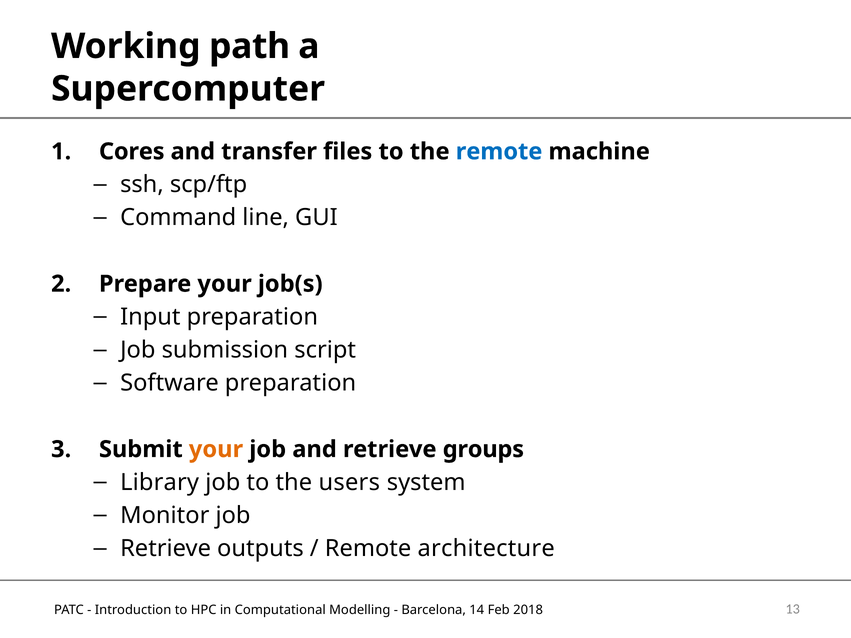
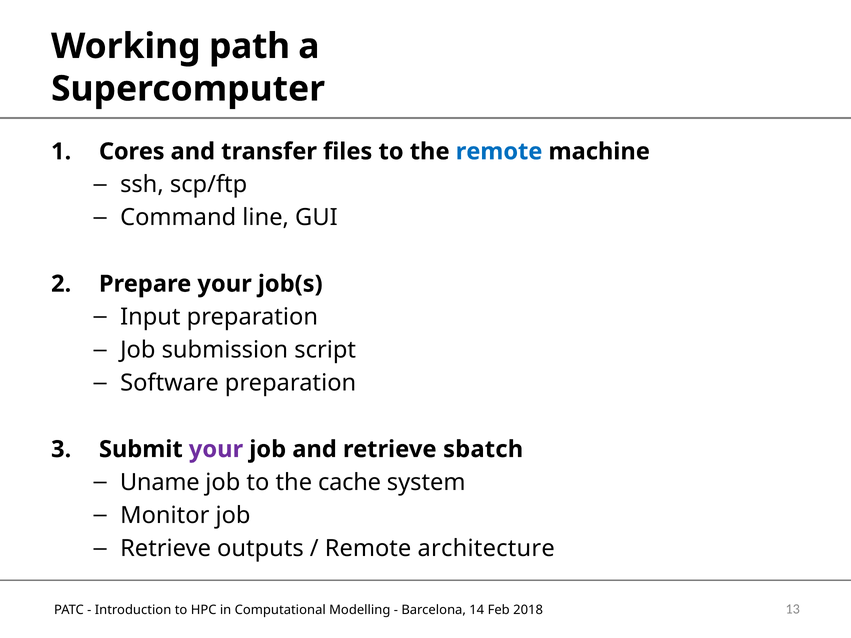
your colour: orange -> purple (216, 449)
groups: groups -> sbatch (483, 449)
Library: Library -> Uname (160, 483)
users: users -> cache (350, 483)
